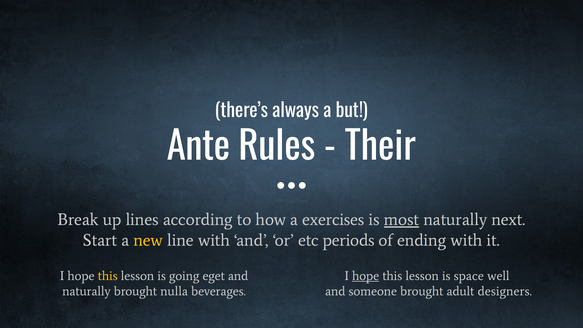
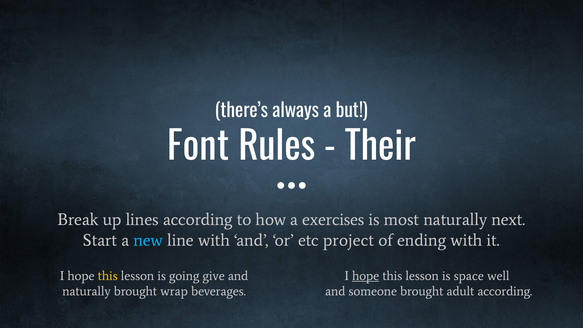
Ante: Ante -> Font (198, 147)
most underline: present -> none (402, 220)
new colour: yellow -> light blue (148, 240)
periods: periods -> project (349, 240)
eget: eget -> give (214, 276)
nulla: nulla -> wrap (174, 291)
adult designers: designers -> according (505, 291)
